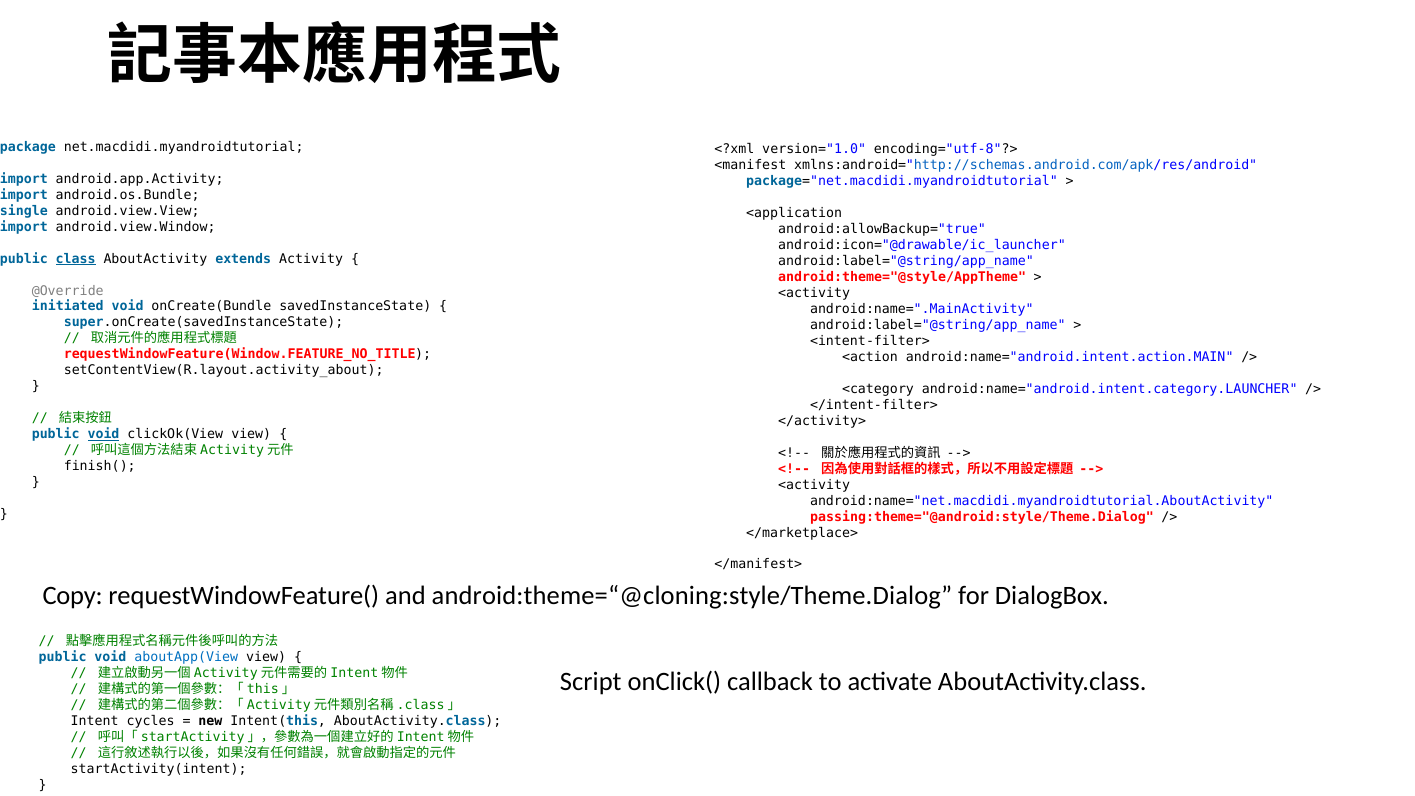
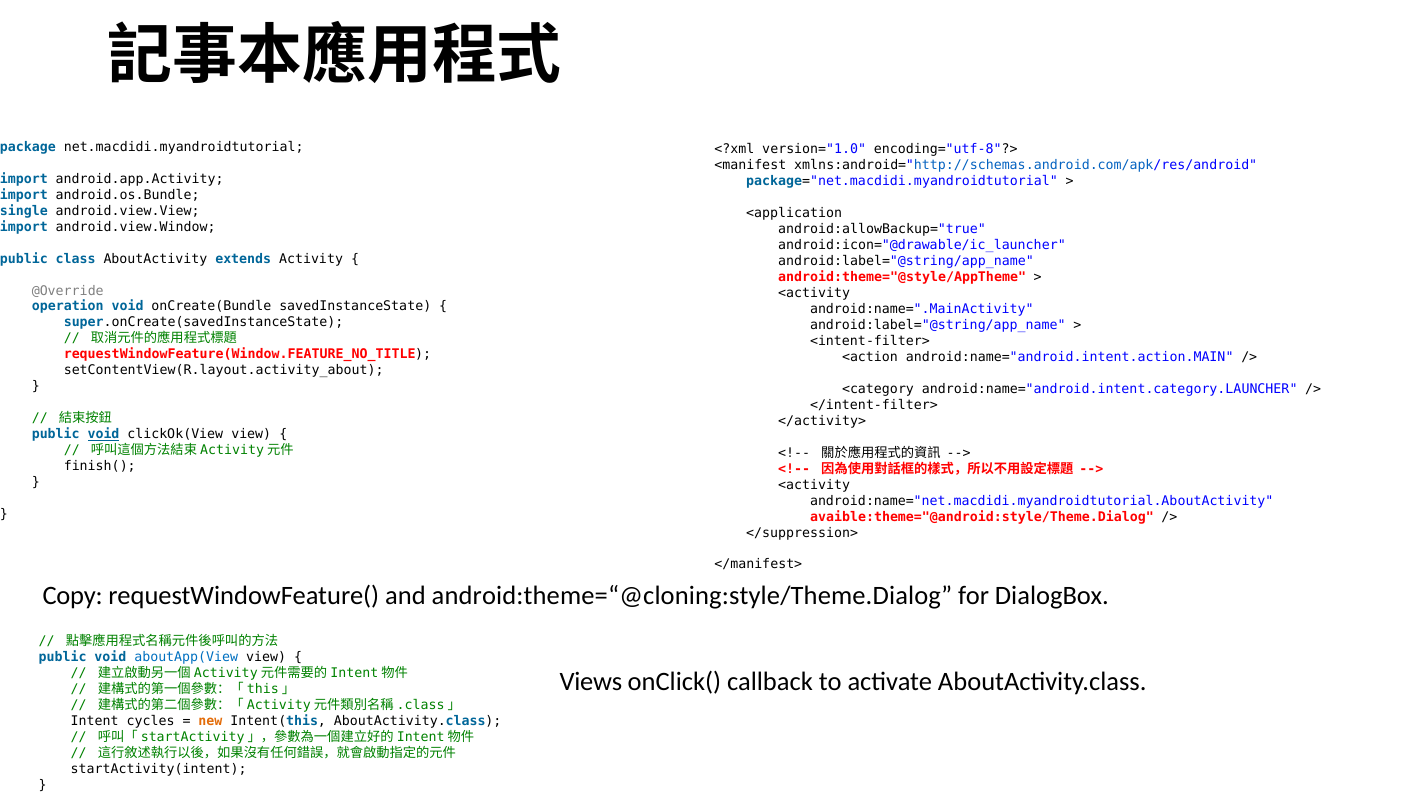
class underline: present -> none (76, 259)
initiated: initiated -> operation (68, 307)
passing:theme="@android:style/Theme.Dialog: passing:theme="@android:style/Theme.Dialog -> avaible:theme="@android:style/Theme.Dialog (982, 517)
</marketplace>: </marketplace> -> </suppression> (802, 533)
Script: Script -> Views (591, 682)
new colour: black -> orange (210, 721)
